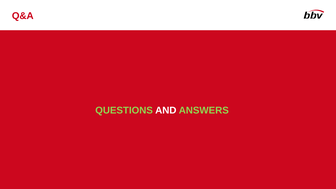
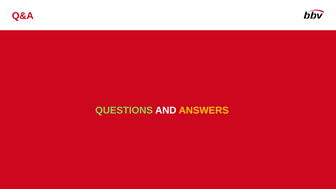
ANSWERS colour: light green -> yellow (204, 110)
